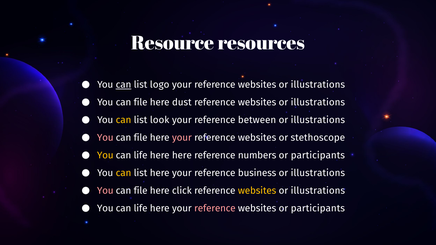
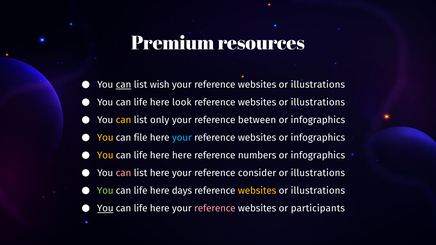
Resource: Resource -> Premium (173, 43)
logo: logo -> wish (160, 85)
file: file -> life (141, 103)
dust: dust -> look (182, 103)
look: look -> only (160, 120)
illustrations: illustrations -> infographics (318, 120)
You colour: pink -> yellow (105, 138)
your colour: pink -> light blue (182, 138)
websites or stethoscope: stethoscope -> infographics (318, 138)
participants: participants -> infographics (318, 156)
can colour: yellow -> pink (124, 173)
business: business -> consider (257, 173)
You colour: pink -> light green (105, 191)
file: file -> life (141, 191)
click: click -> days (182, 191)
You underline: none -> present (105, 209)
